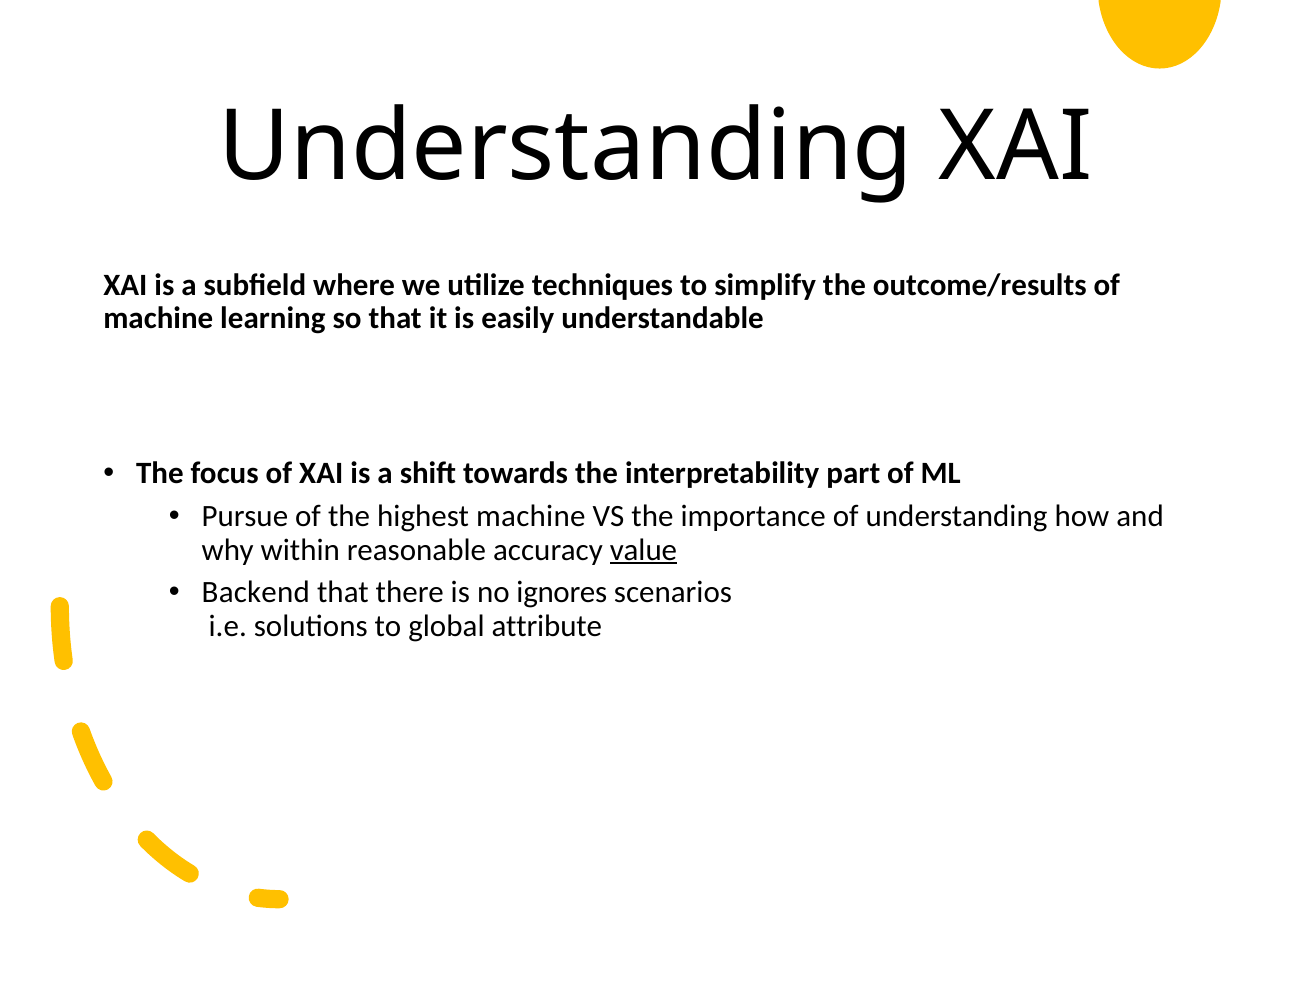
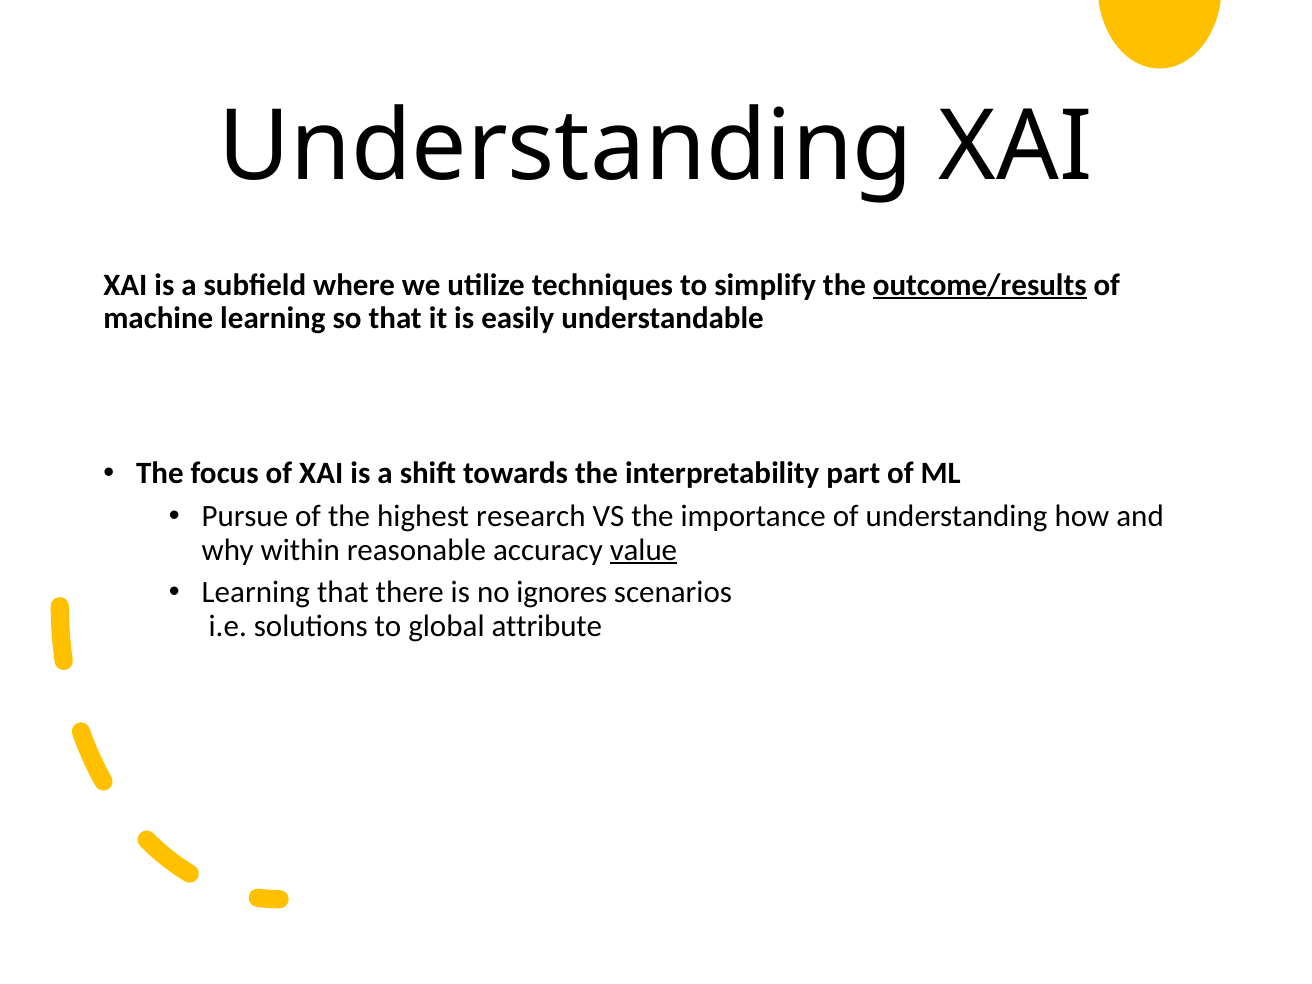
outcome/results underline: none -> present (980, 285)
highest machine: machine -> research (531, 516)
Backend: Backend -> Learning (256, 593)
